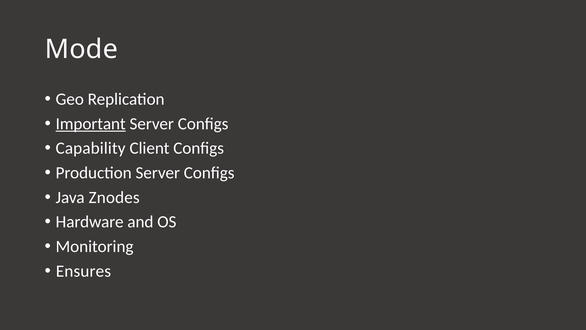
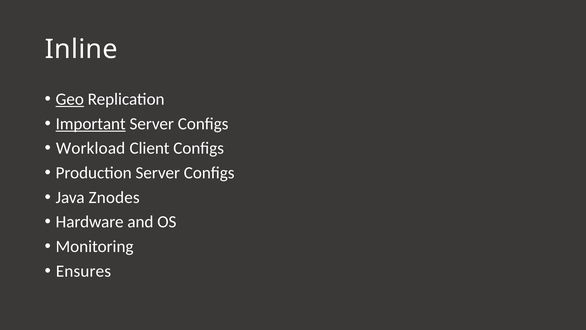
Mode: Mode -> Inline (81, 49)
Geo underline: none -> present (70, 99)
Capability: Capability -> Workload (91, 148)
